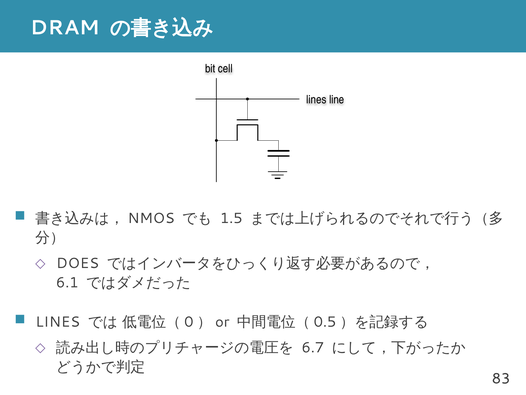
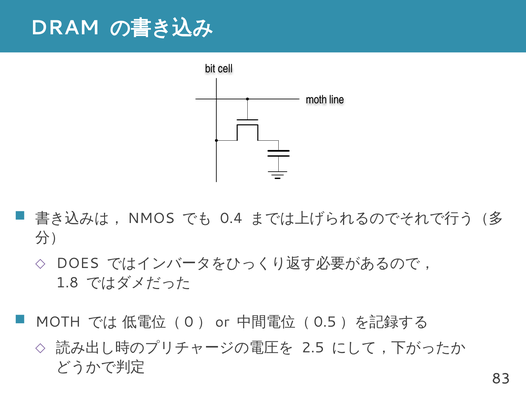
lines: lines -> moth (316, 100)
1.5: 1.5 -> 0.4 (231, 218)
6.1: 6.1 -> 1.8 (67, 282)
LINES: LINES -> MOTH (58, 321)
6.7: 6.7 -> 2.5 (313, 347)
